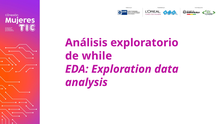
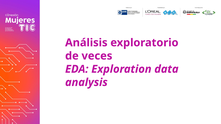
while: while -> veces (97, 56)
